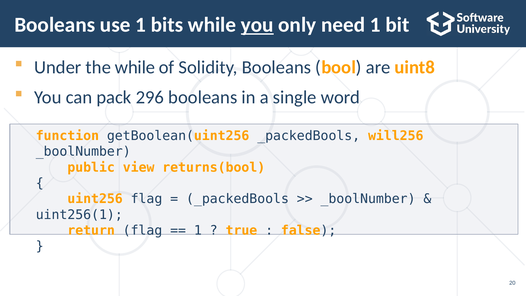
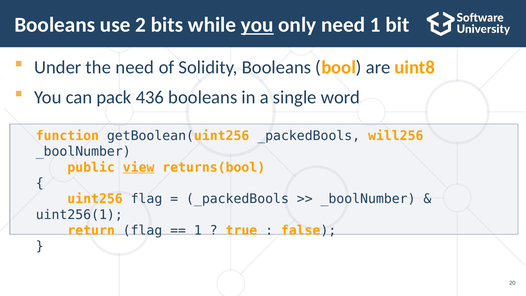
use 1: 1 -> 2 (141, 25)
the while: while -> need (135, 67)
296: 296 -> 436 (150, 97)
view underline: none -> present (139, 167)
